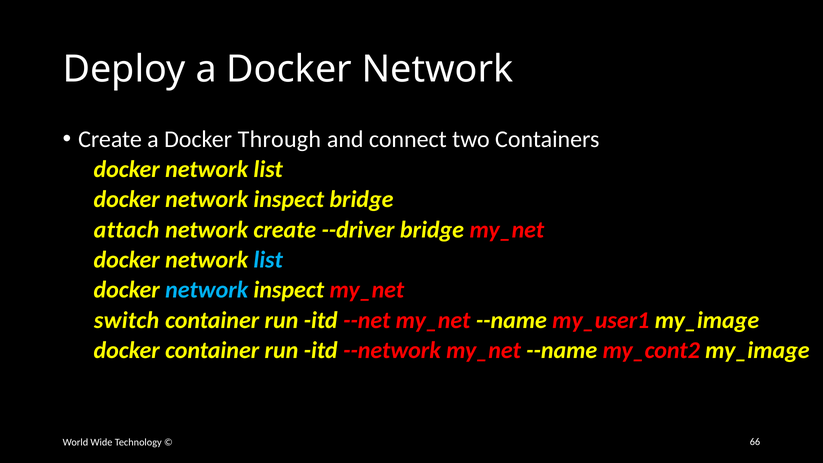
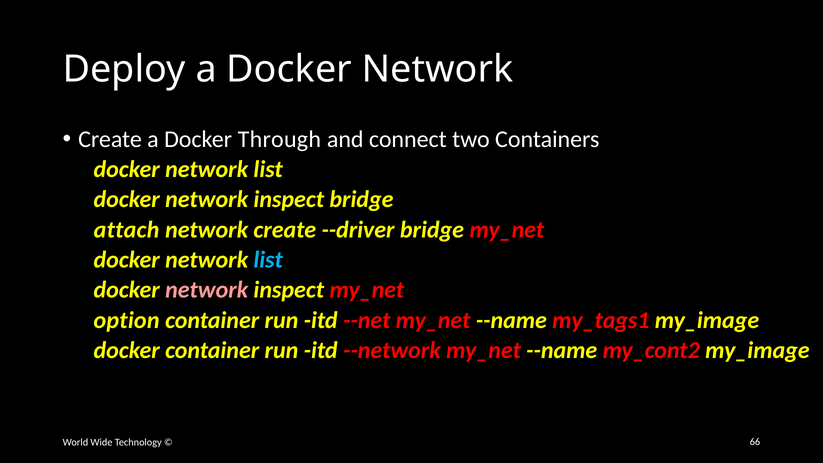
network colour: light blue -> pink (207, 290)
switch: switch -> option (127, 320)
my_user1: my_user1 -> my_tags1 (601, 320)
